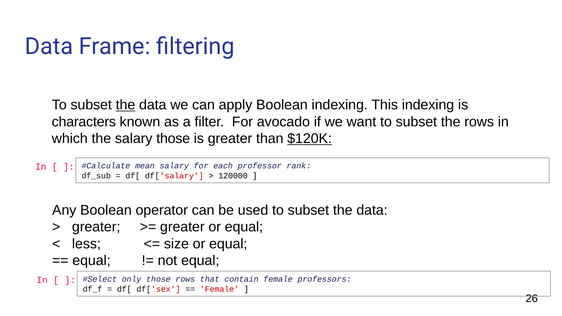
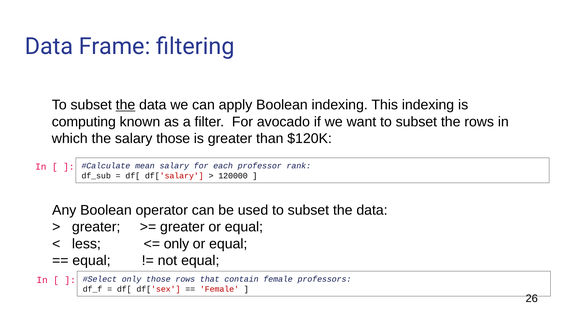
characters: characters -> computing (84, 122)
$120K underline: present -> none (310, 139)
size: size -> only (176, 244)
